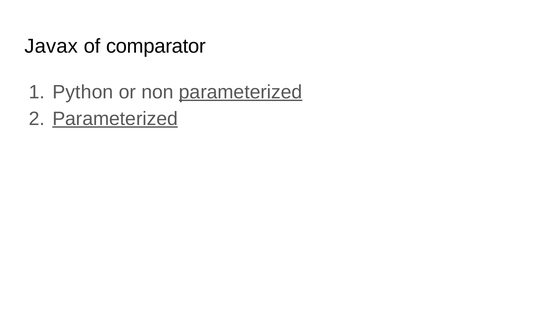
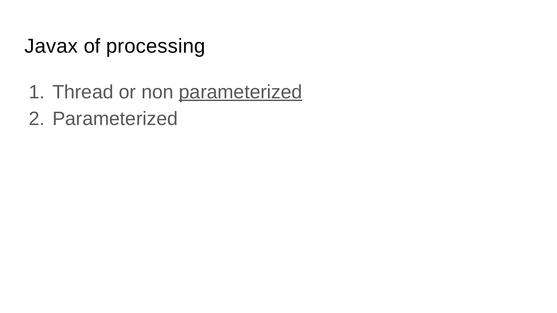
comparator: comparator -> processing (156, 46)
Python: Python -> Thread (83, 92)
Parameterized underline: present -> none (115, 119)
